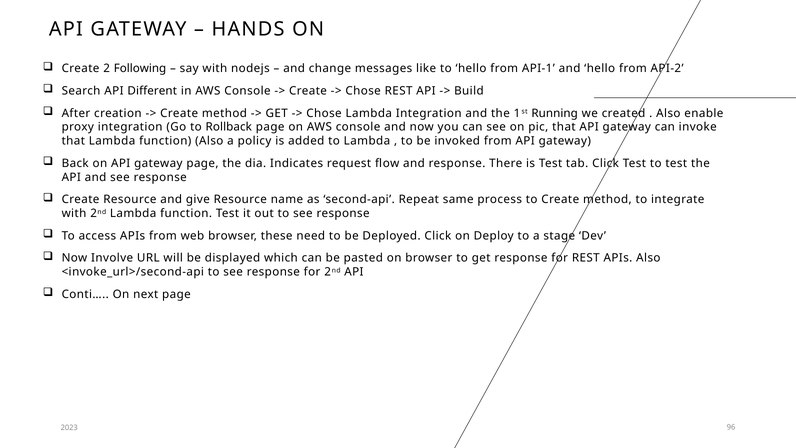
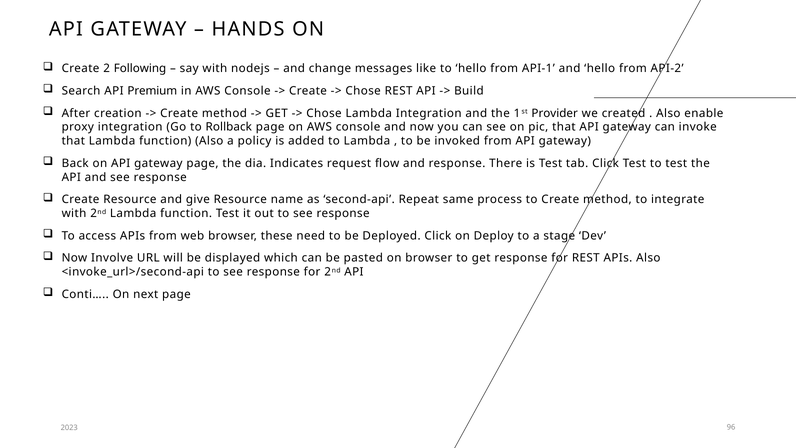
Different: Different -> Premium (152, 91)
Running: Running -> Provider (555, 113)
